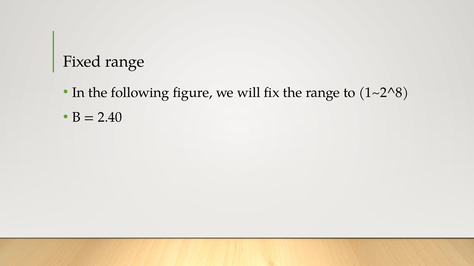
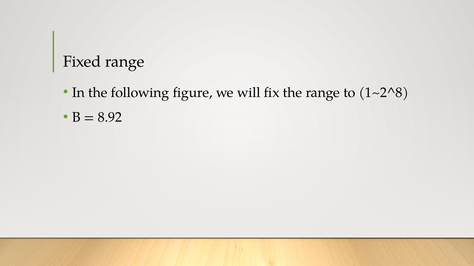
2.40: 2.40 -> 8.92 (110, 117)
